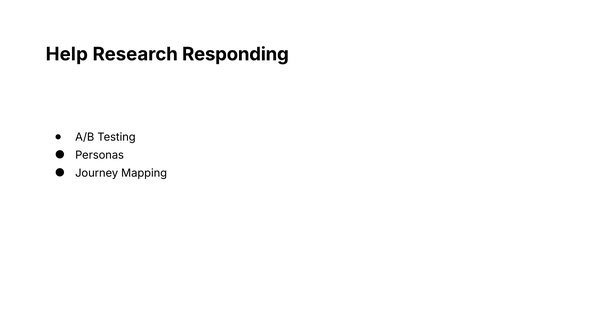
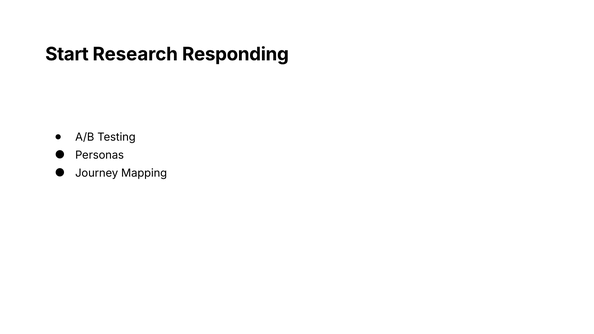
Help: Help -> Start (67, 54)
